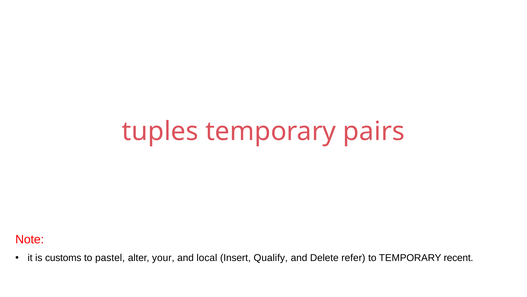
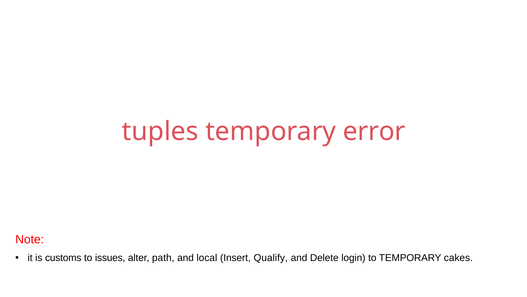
pairs: pairs -> error (374, 131)
pastel: pastel -> issues (110, 257)
your: your -> path (163, 257)
refer: refer -> login (353, 257)
recent: recent -> cakes (458, 257)
